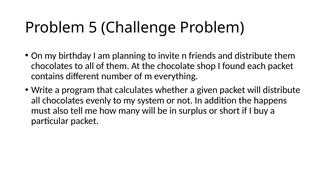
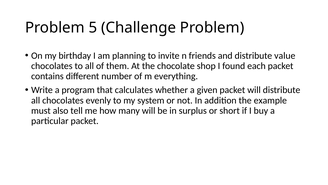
distribute them: them -> value (285, 55)
happens: happens -> example (270, 100)
